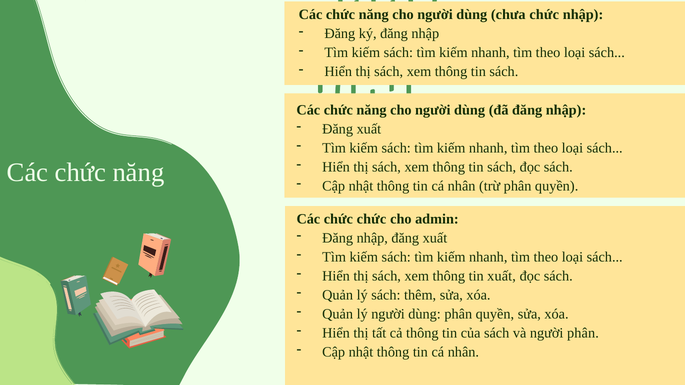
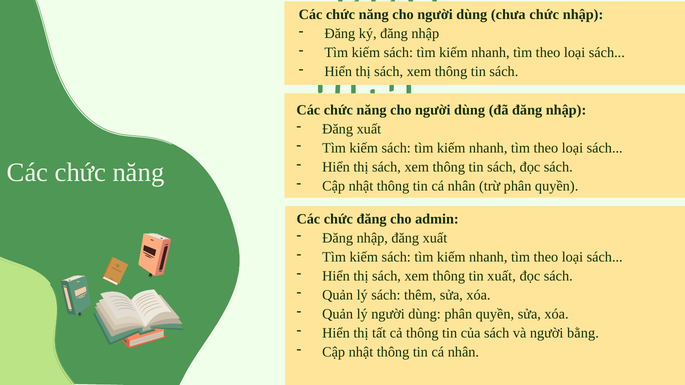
chức chức: chức -> đăng (372, 219)
người phân: phân -> bằng (583, 333)
